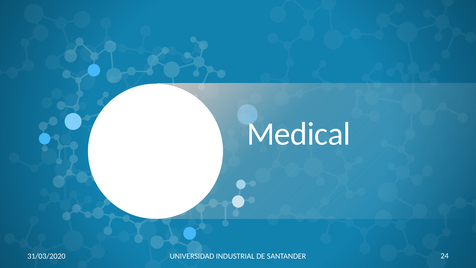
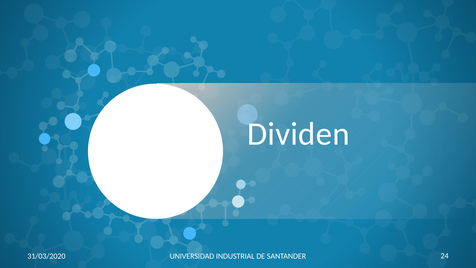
Medical: Medical -> Dividen (298, 134)
